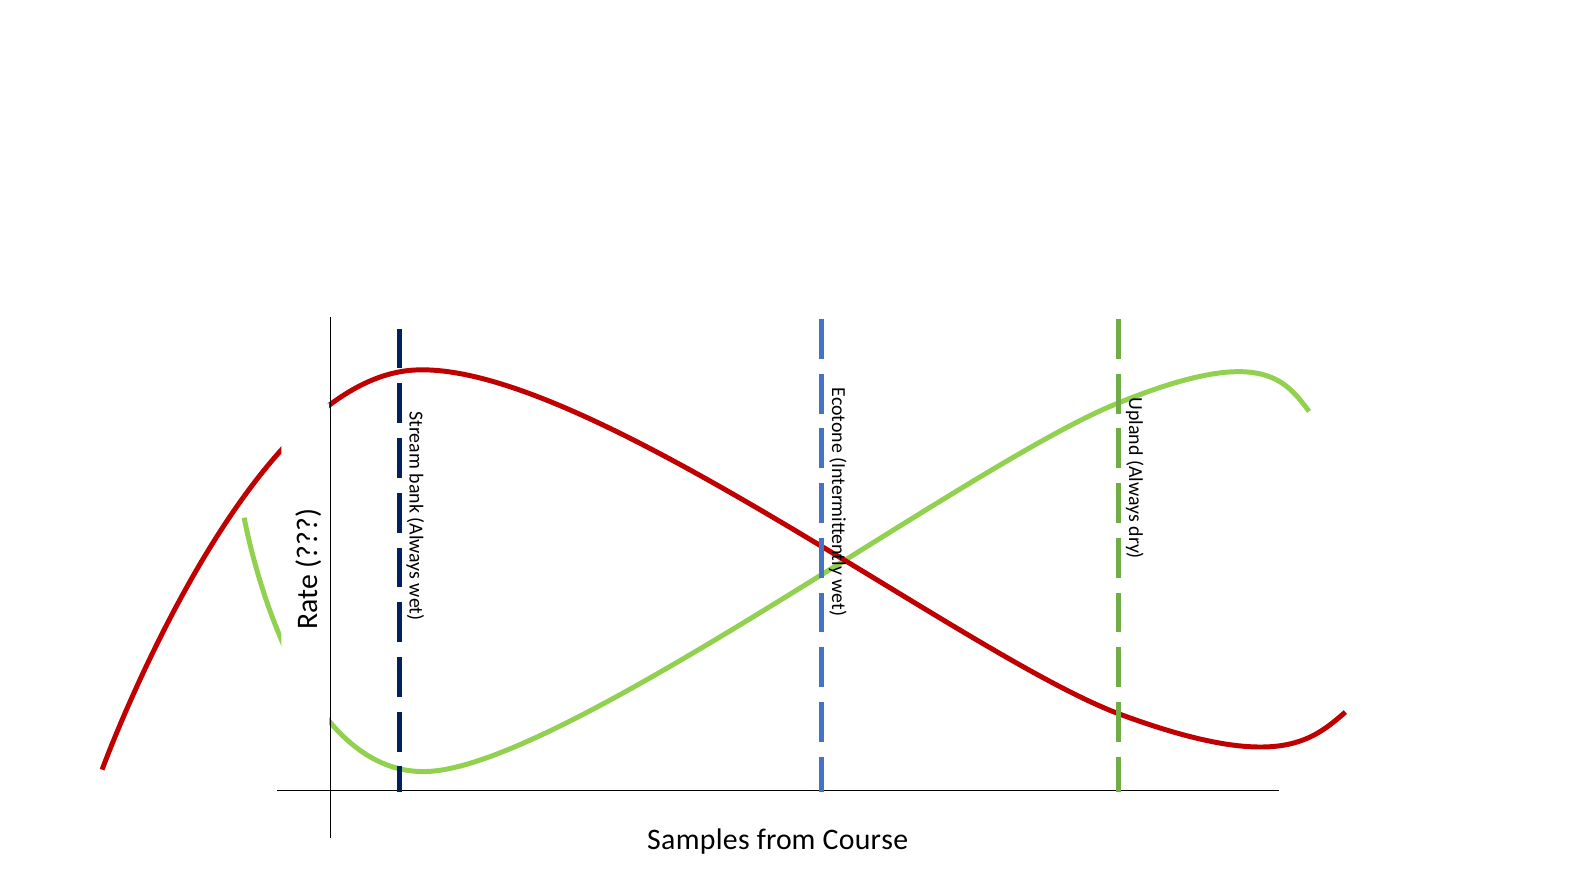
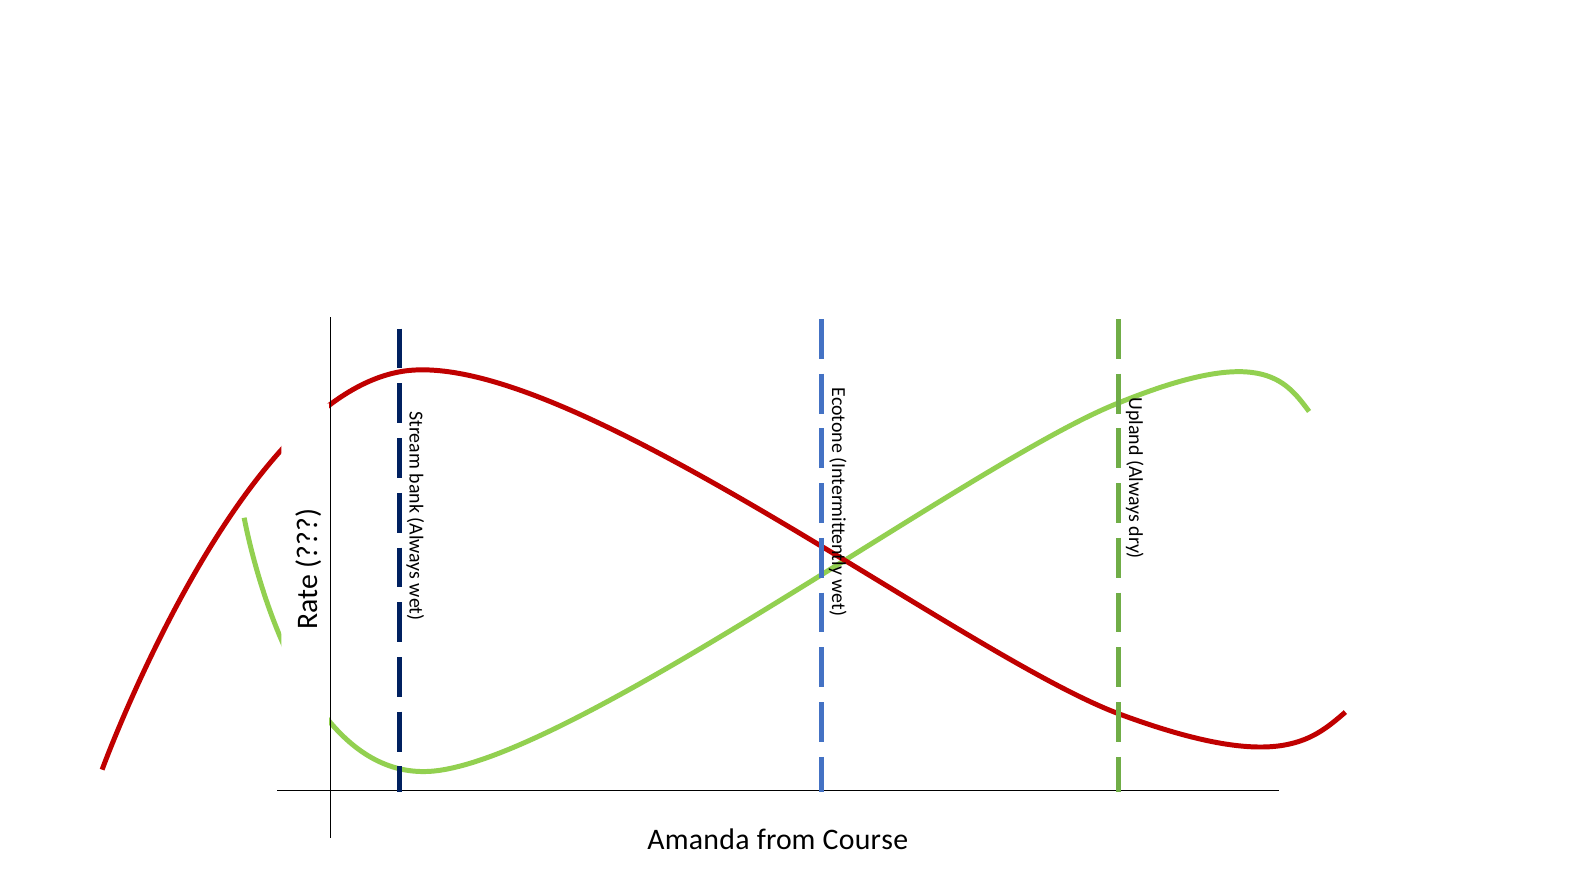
Samples: Samples -> Amanda (698, 840)
